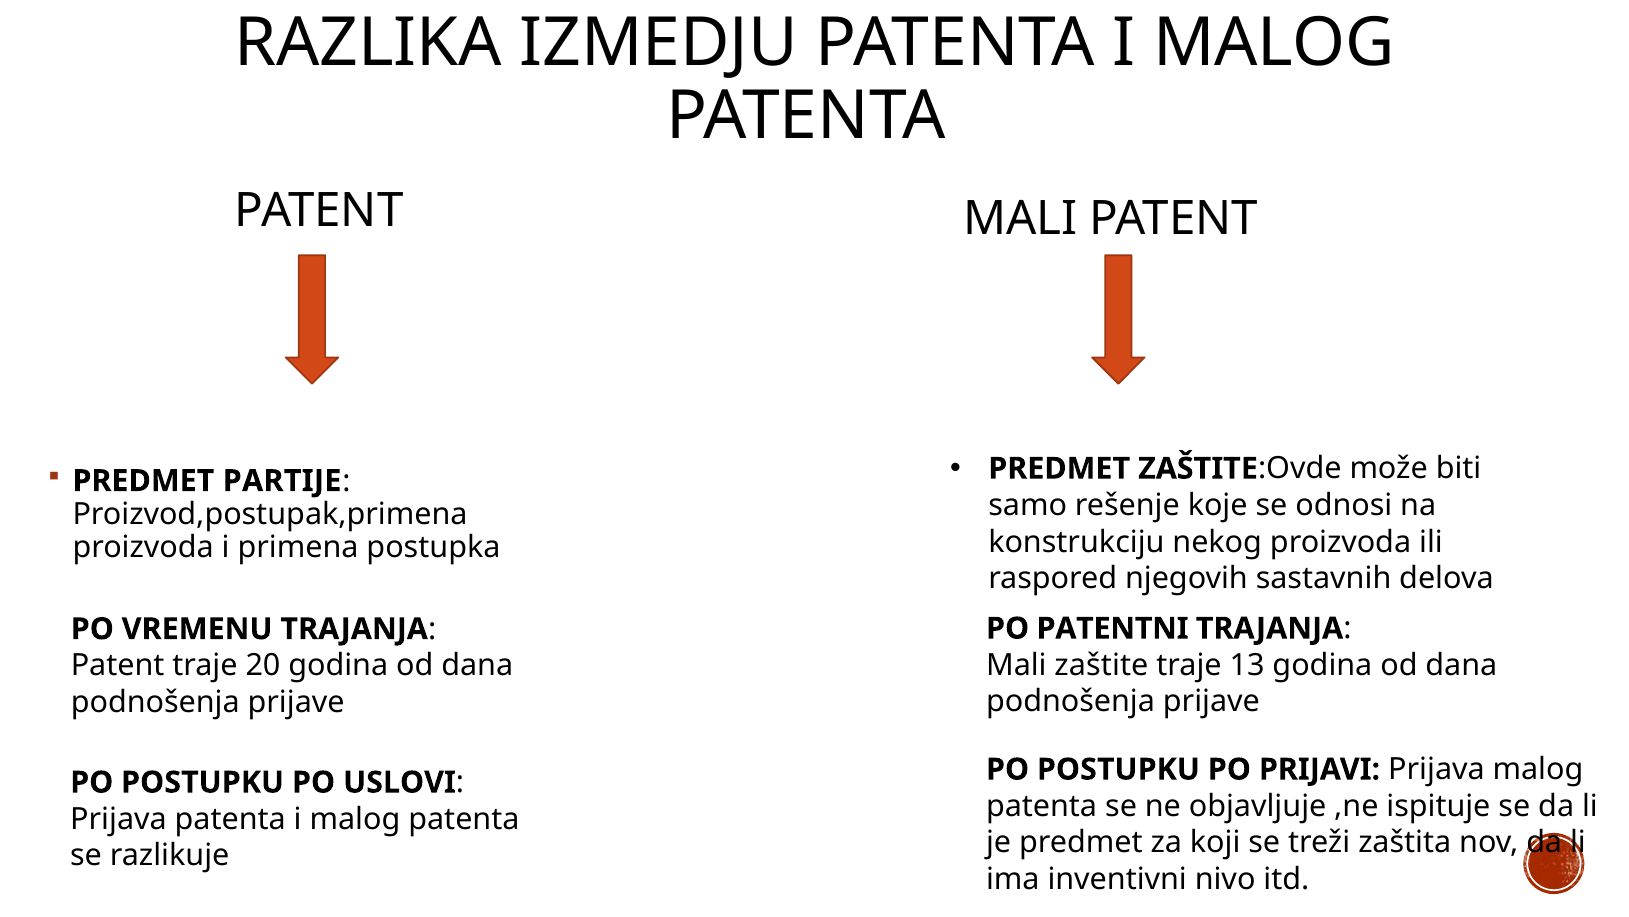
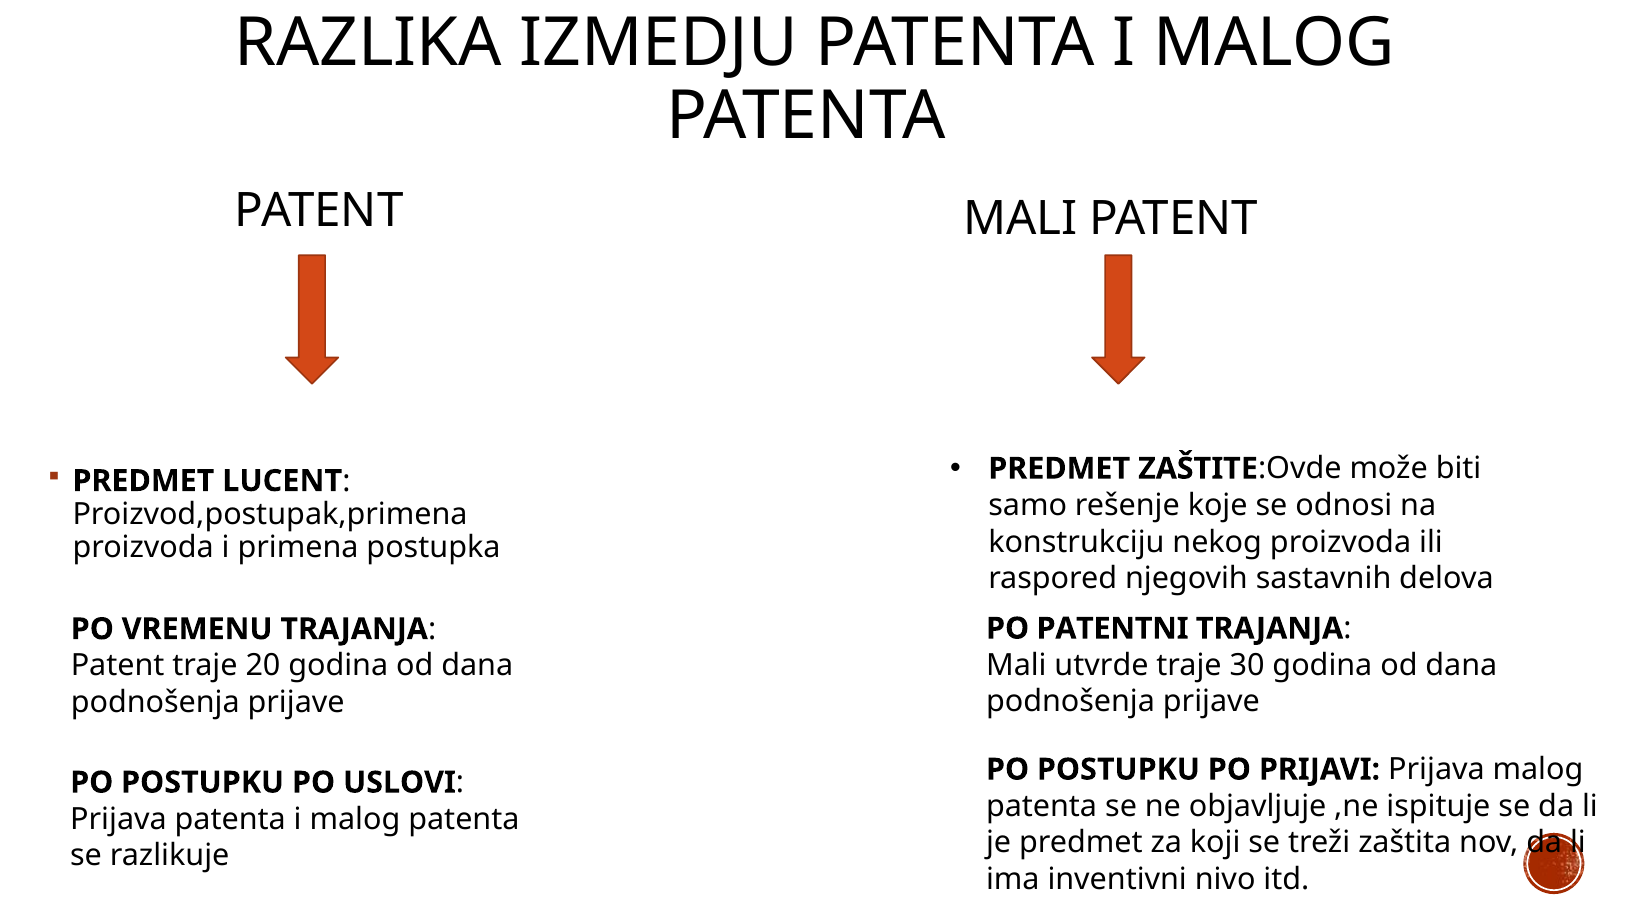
PARTIJE: PARTIJE -> LUCENT (282, 481)
Mali zaštite: zaštite -> utvrde (1102, 665)
13: 13 -> 30 (1247, 665)
